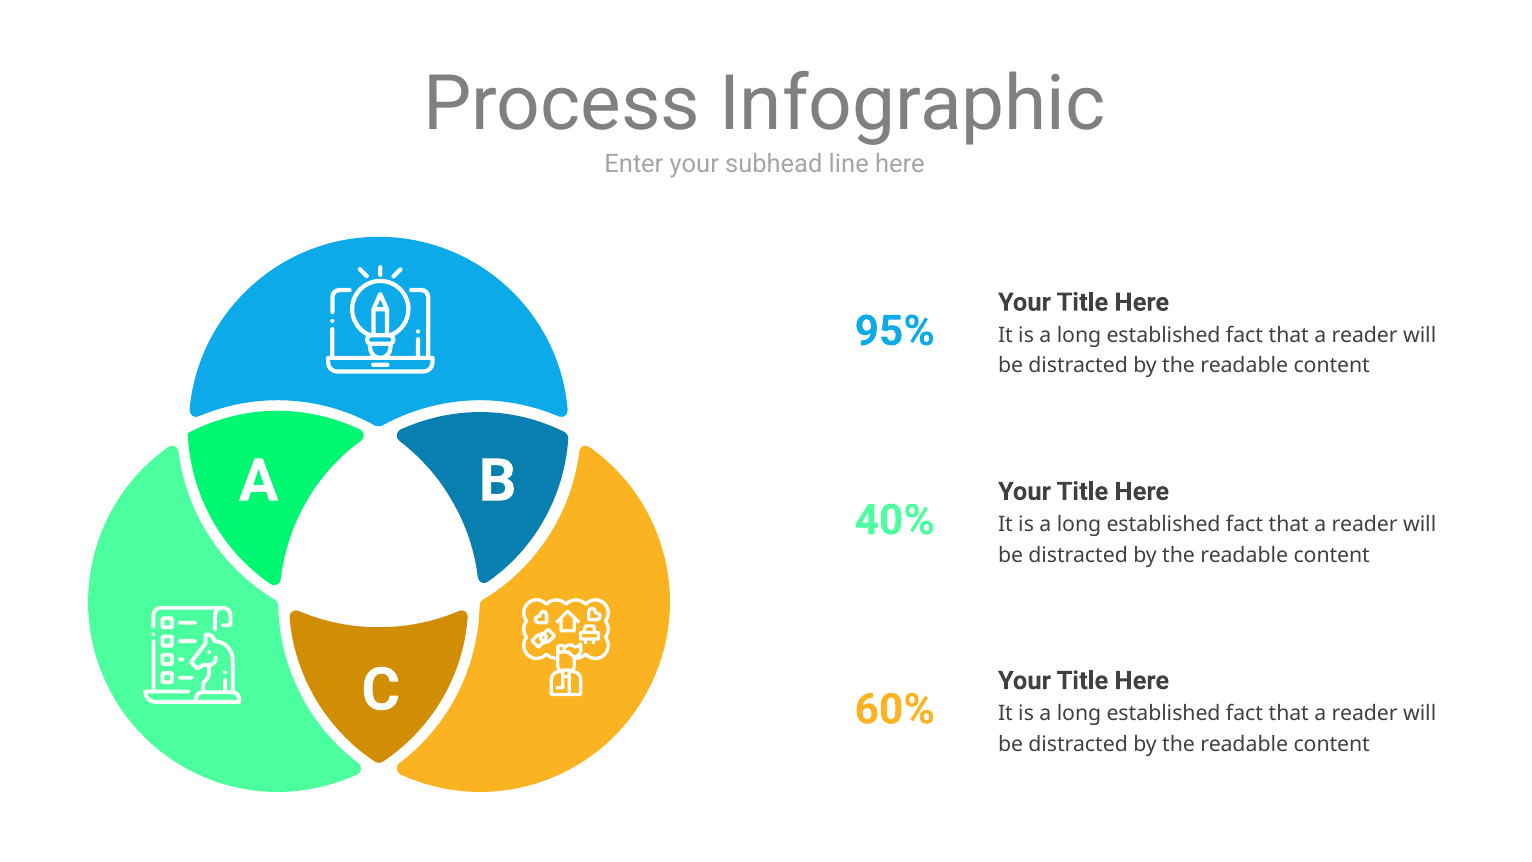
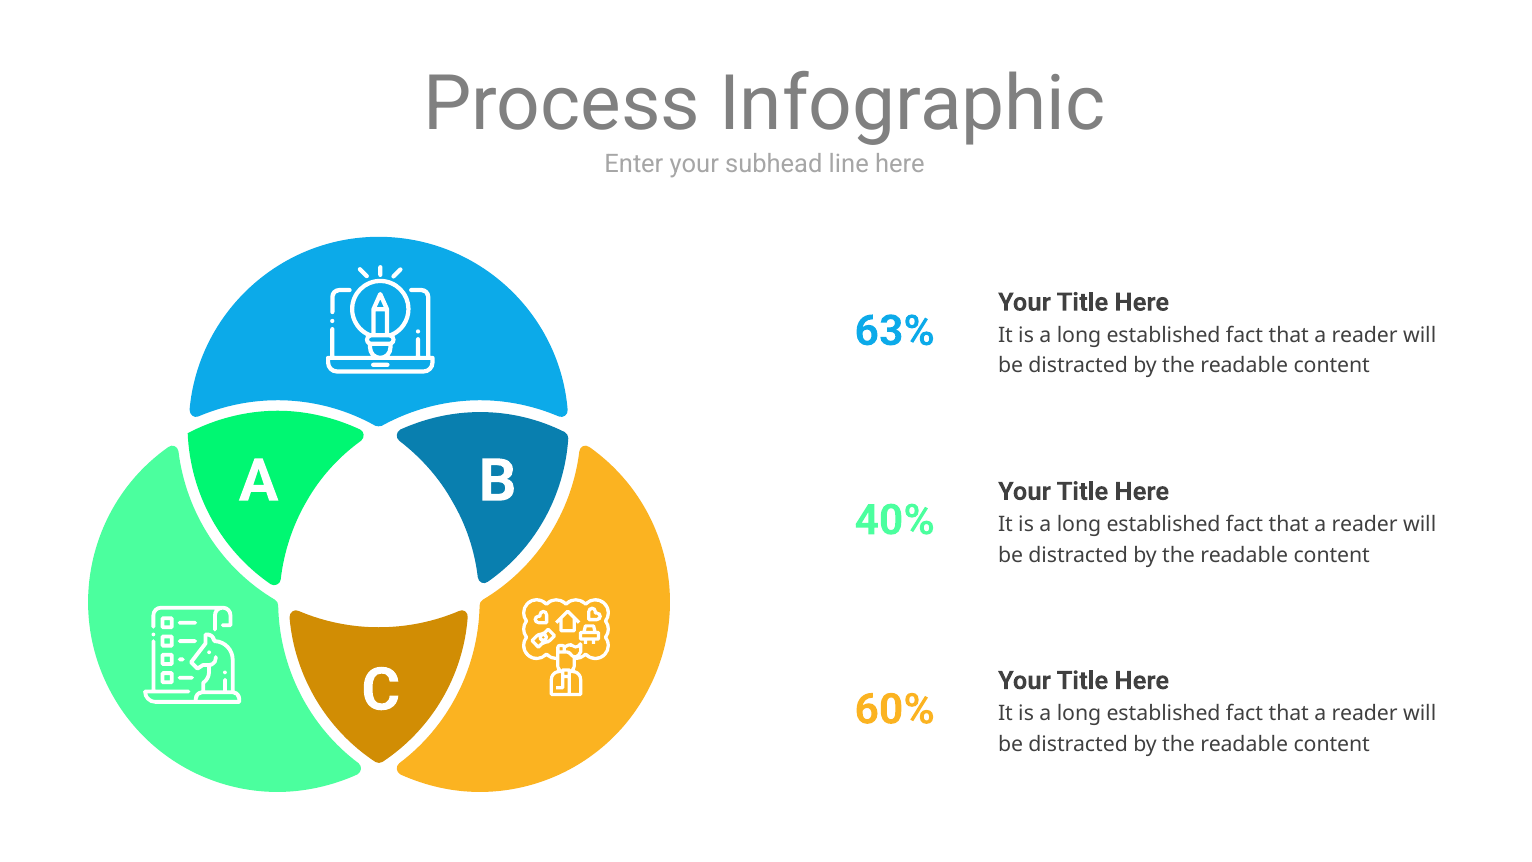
95%: 95% -> 63% (895, 331)
